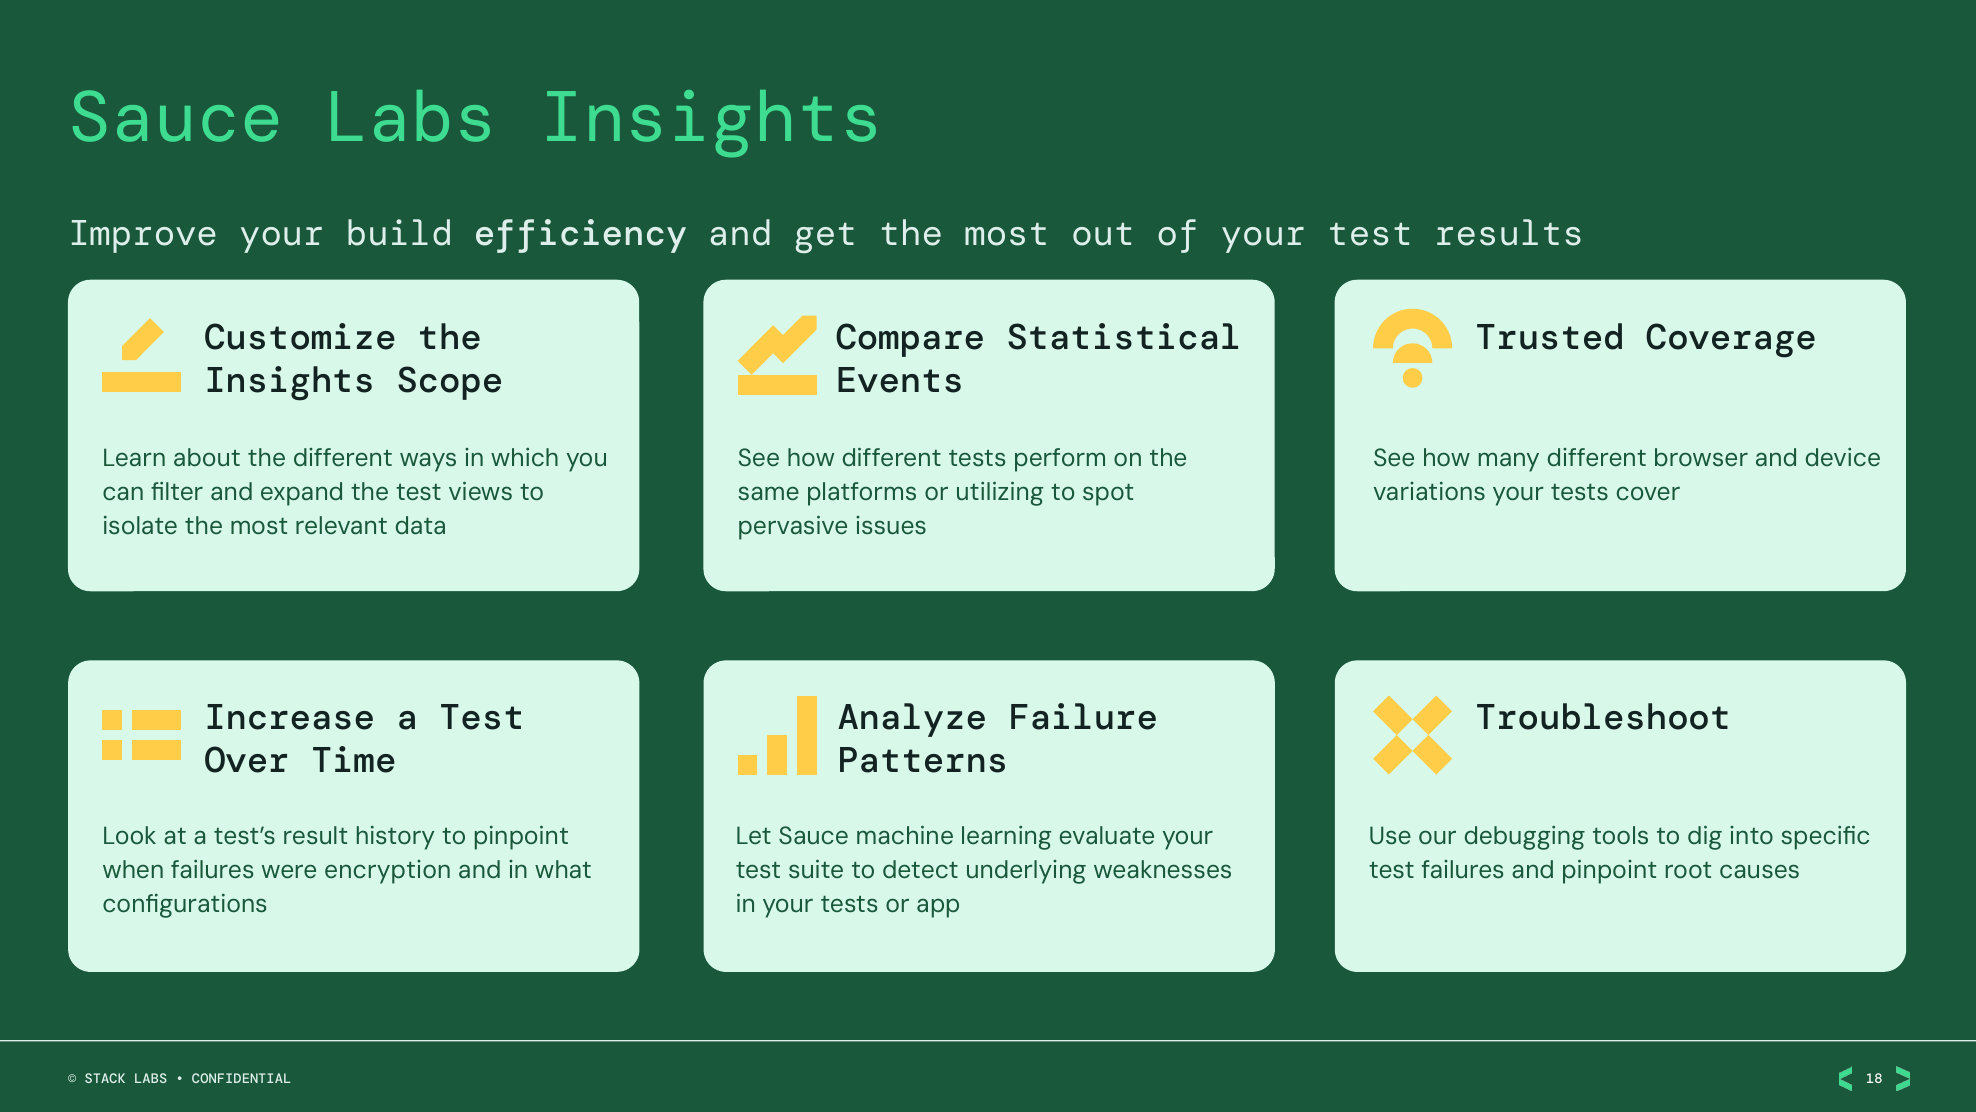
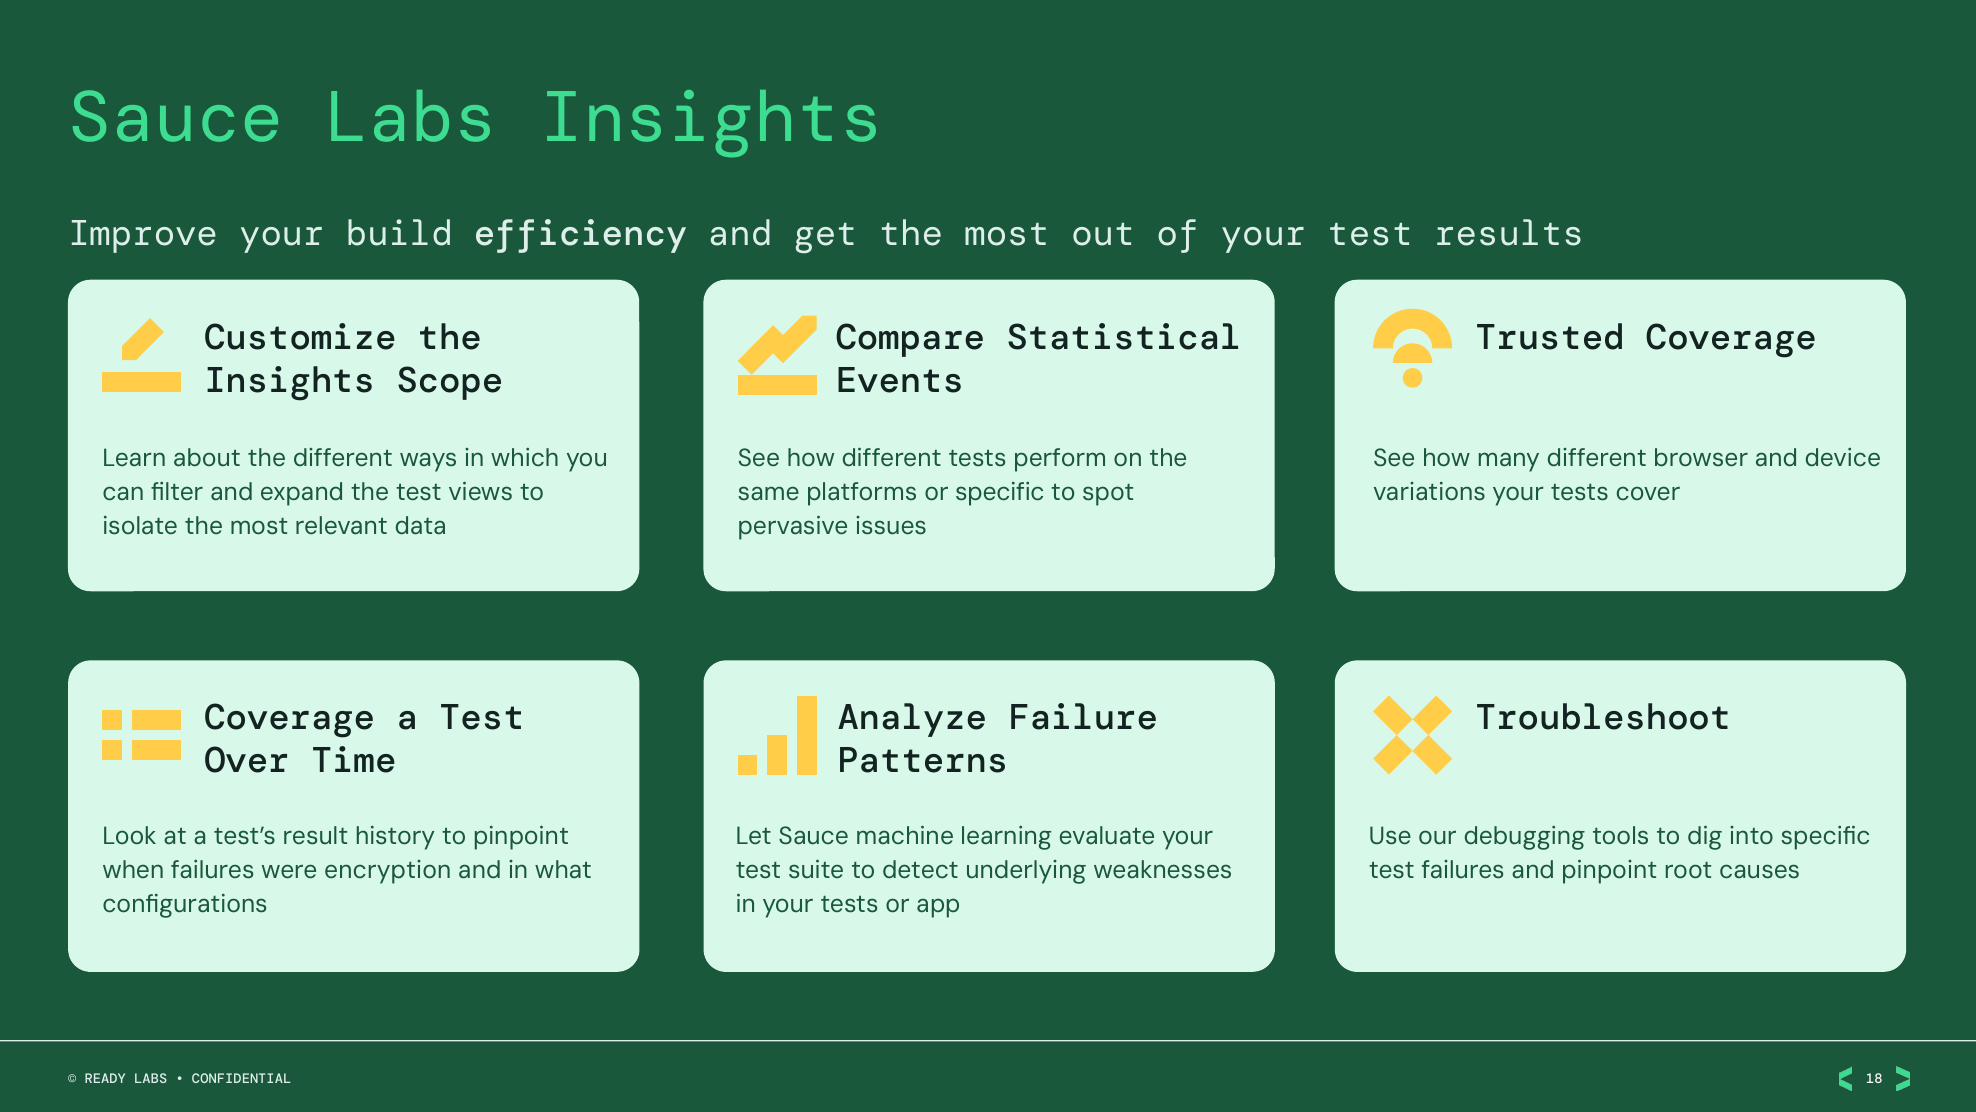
or utilizing: utilizing -> specific (1000, 492)
Increase: Increase -> Coverage (290, 717)
STACK: STACK -> READY (105, 1079)
